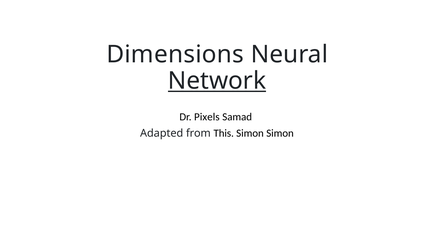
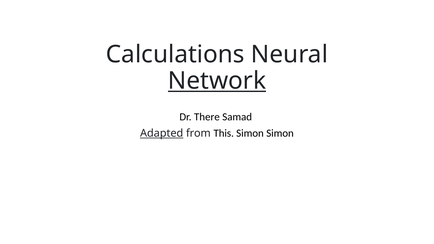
Dimensions: Dimensions -> Calculations (175, 55)
Pixels: Pixels -> There (207, 117)
Adapted underline: none -> present (162, 133)
